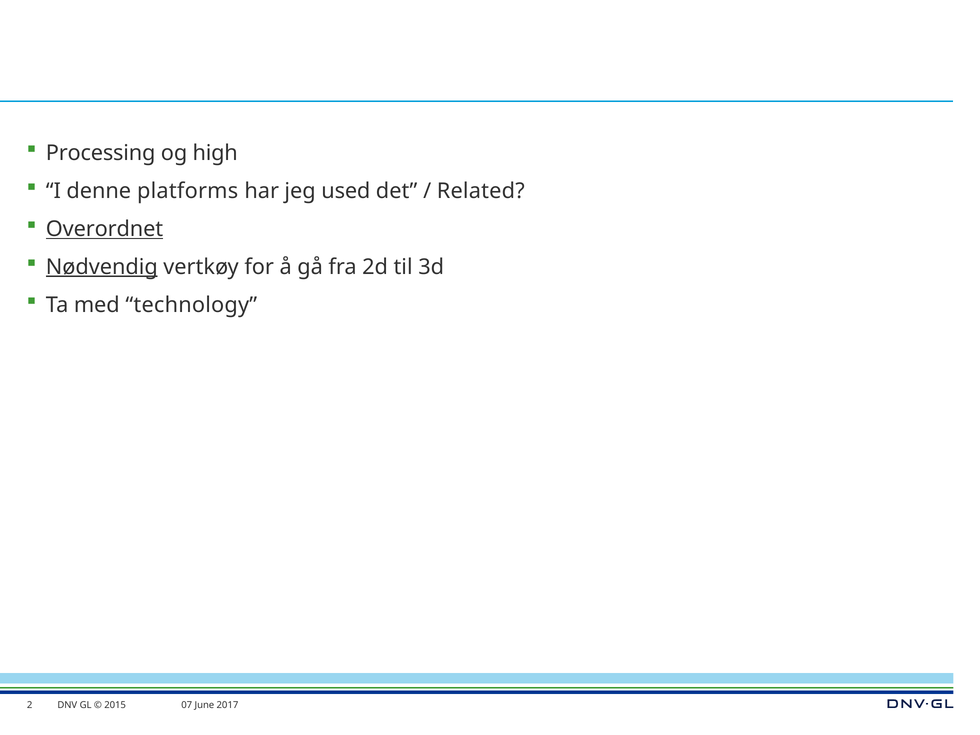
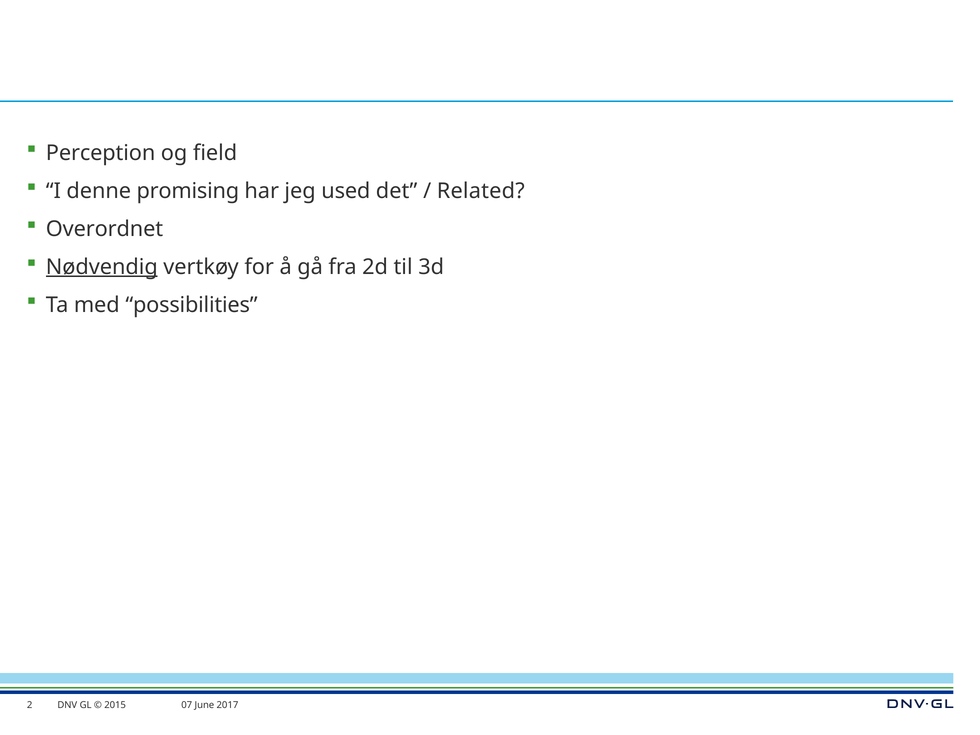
Processing: Processing -> Perception (101, 153)
high: high -> field (215, 153)
platforms: platforms -> promising (188, 191)
Overordnet underline: present -> none (104, 229)
technology: technology -> possibilities (192, 305)
